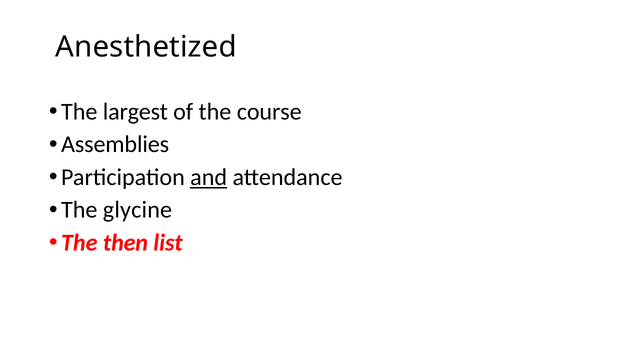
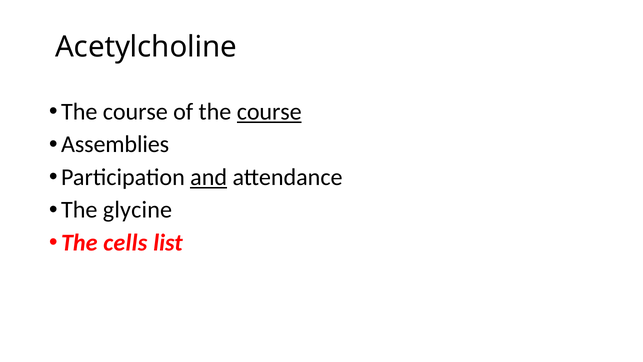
Anesthetized: Anesthetized -> Acetylcholine (146, 47)
largest: largest -> course (135, 112)
course underline: none -> present (269, 112)
then: then -> cells (125, 243)
